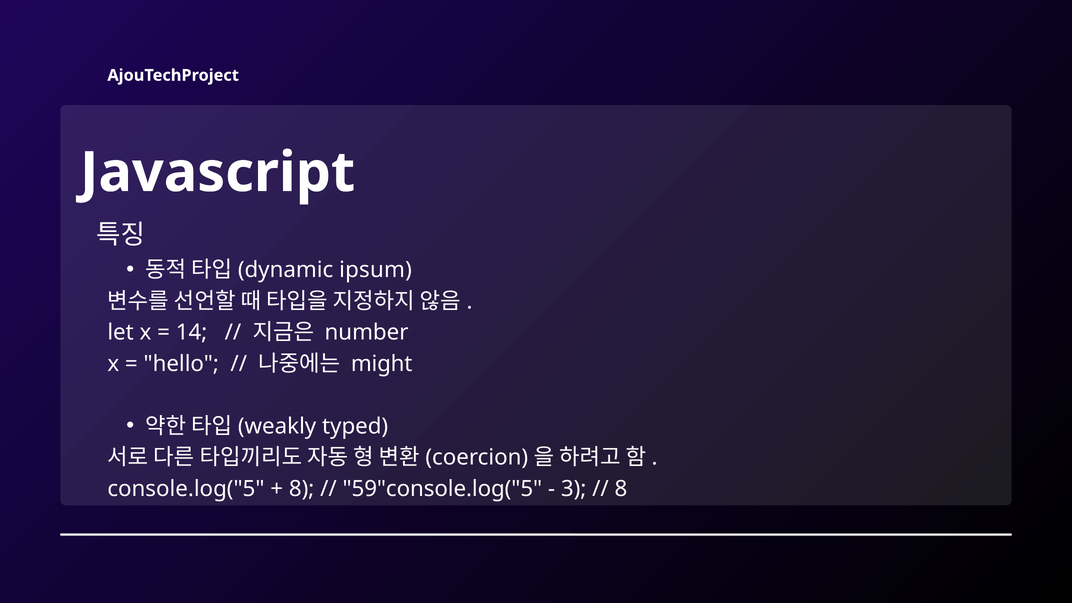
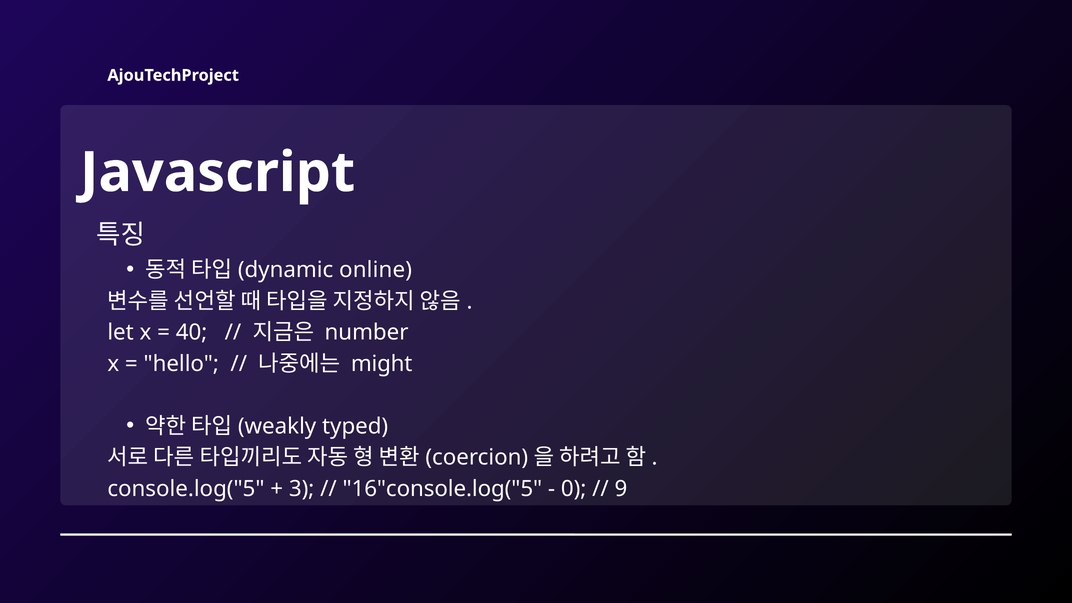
ipsum: ipsum -> online (376, 270)
14: 14 -> 40 (192, 332)
8: 8 -> 3 (302, 489)
59"console.log("5: 59"console.log("5 -> 16"console.log("5 (442, 489)
3: 3 -> 0 (574, 489)
8: 8 -> 9 (621, 489)
